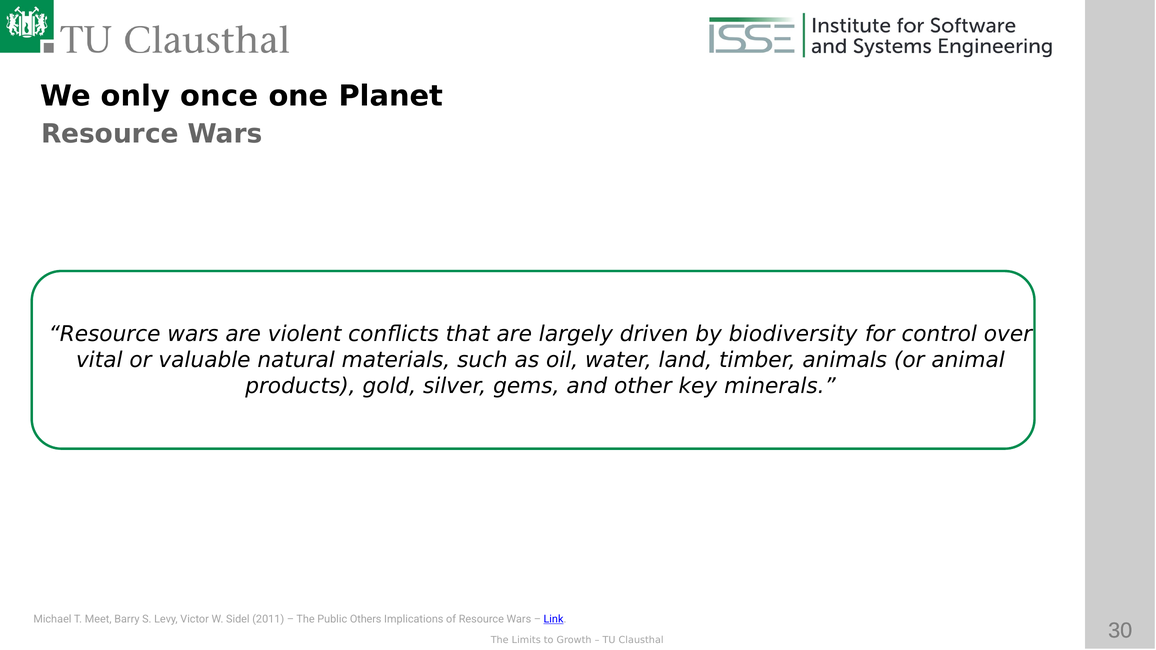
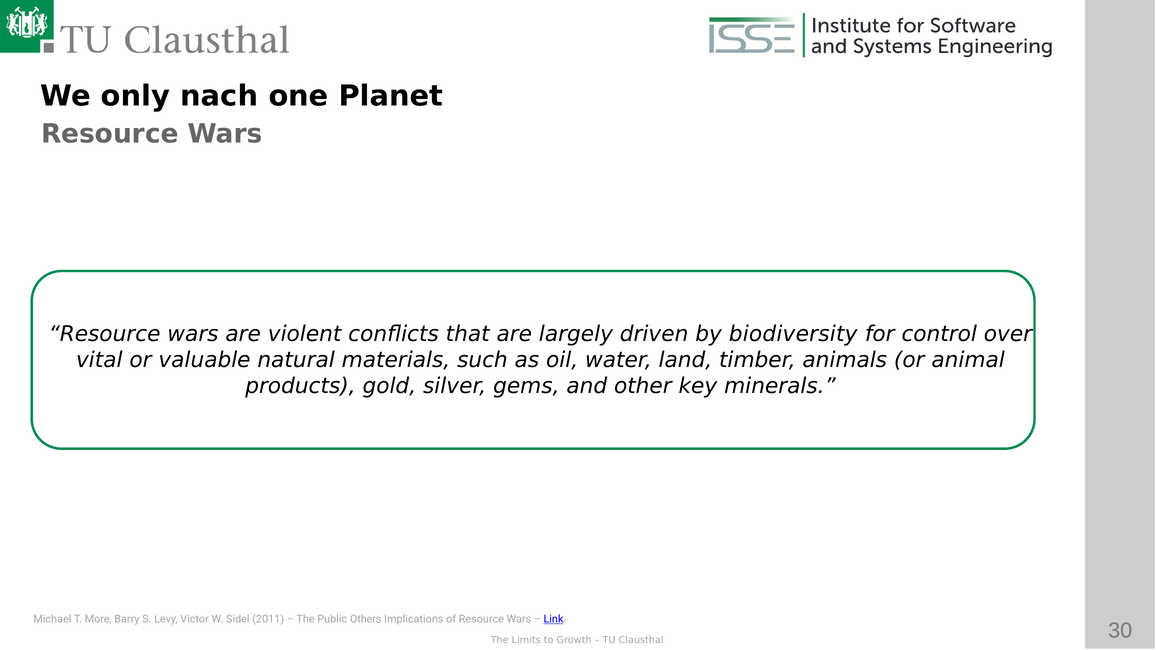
once: once -> nach (219, 96)
Meet: Meet -> More (98, 619)
